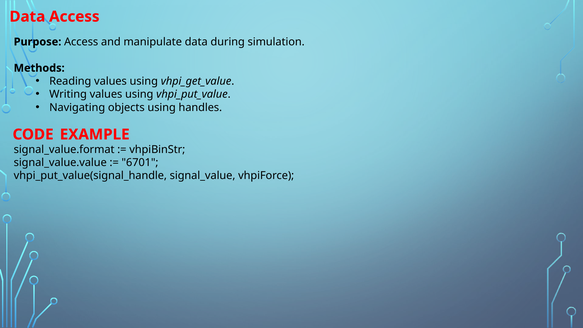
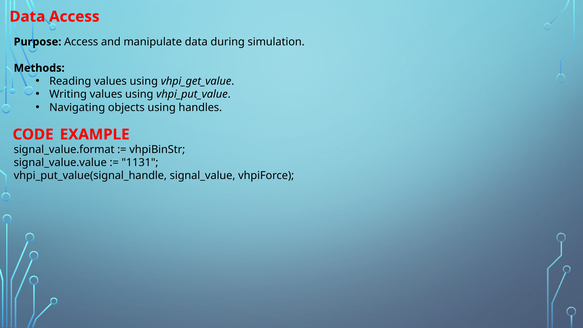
6701: 6701 -> 1131 (140, 163)
